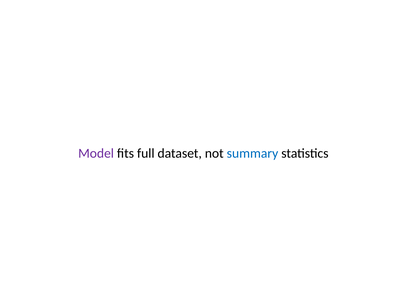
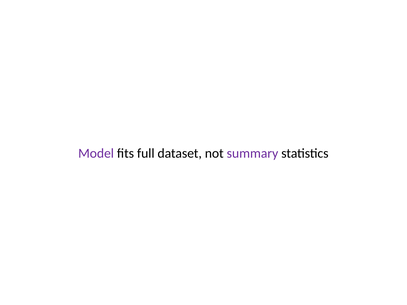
summary colour: blue -> purple (252, 153)
